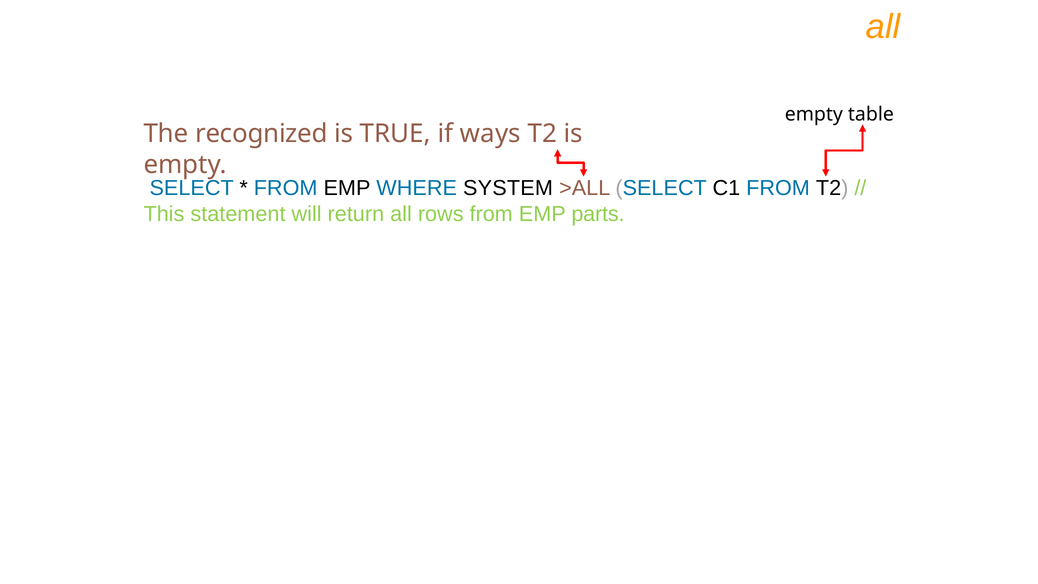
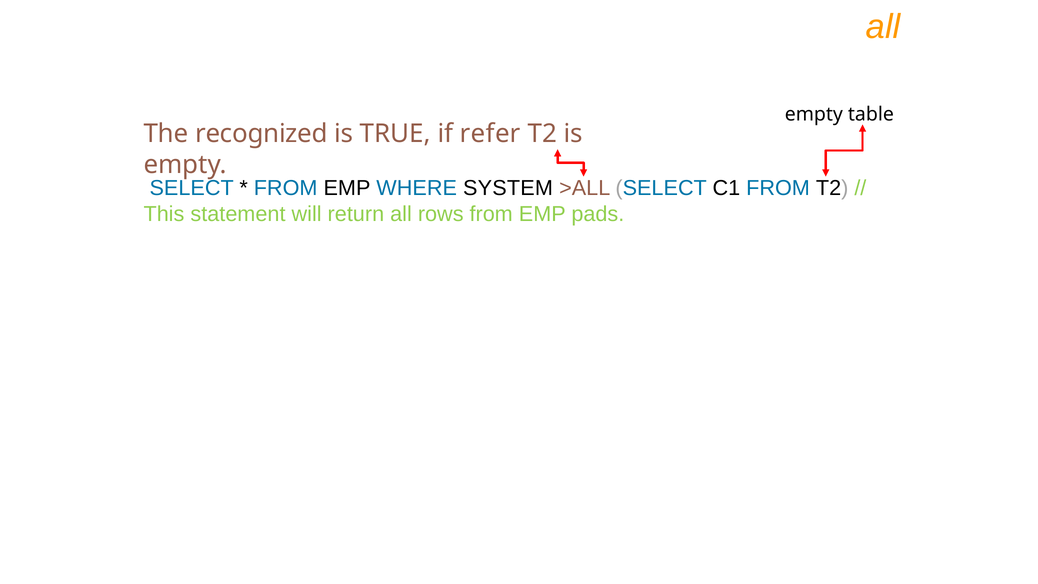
ways: ways -> refer (490, 134)
parts: parts -> pads (598, 214)
